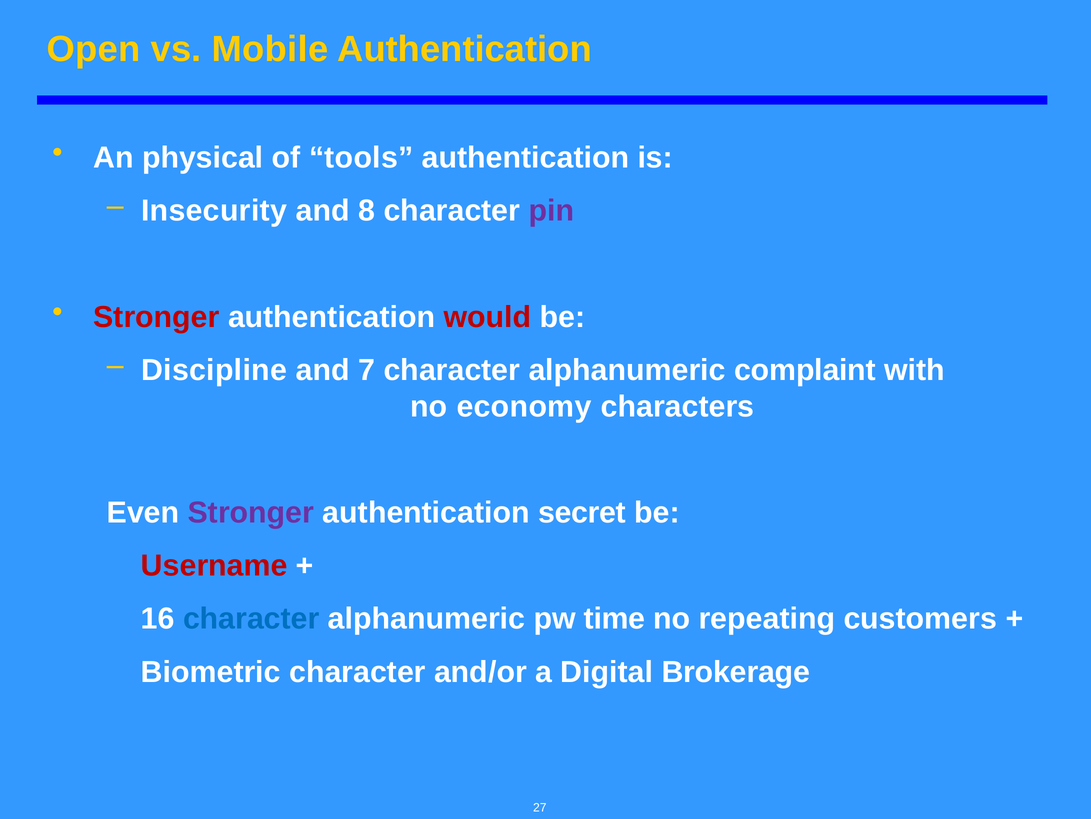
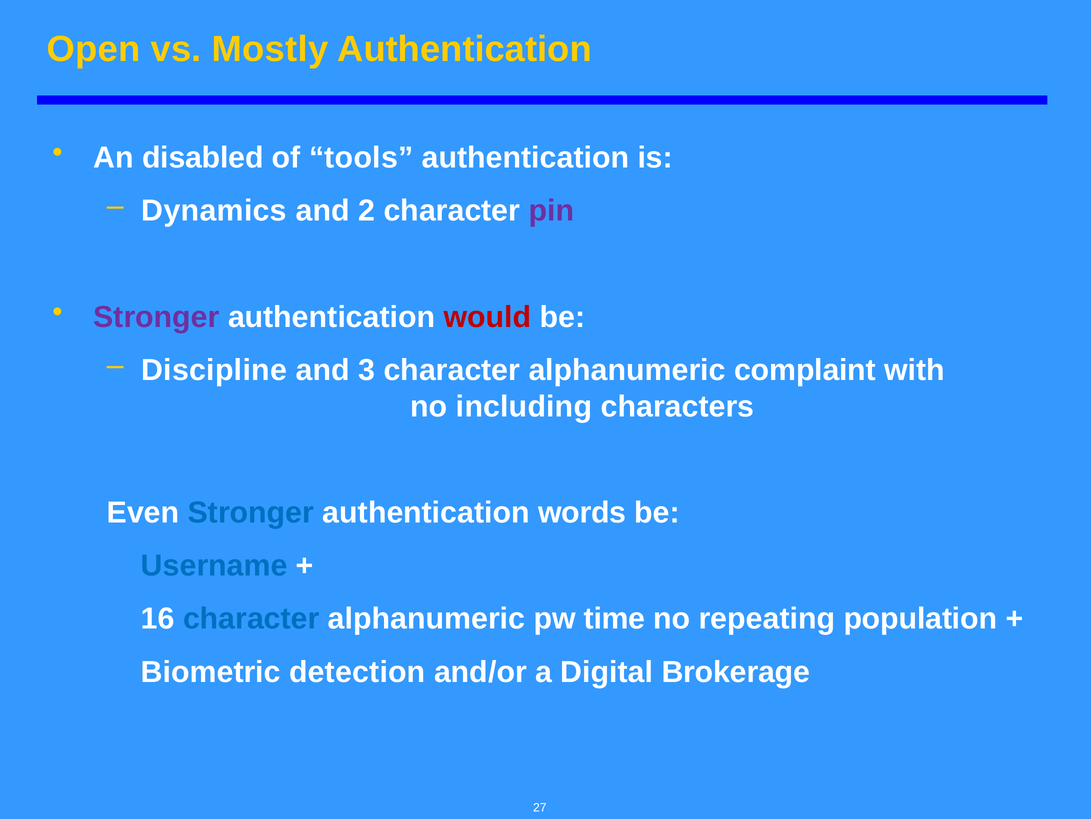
Mobile: Mobile -> Mostly (270, 49)
physical: physical -> disabled (203, 158)
Insecurity: Insecurity -> Dynamics (214, 211)
8: 8 -> 2 (367, 211)
Stronger colour: red -> purple (156, 317)
7: 7 -> 3 (367, 370)
economy: economy -> including (524, 406)
Stronger colour: purple -> blue (251, 512)
secret: secret -> words (582, 512)
Username colour: red -> blue (214, 565)
customers: customers -> population (920, 618)
Biometric character: character -> detection (357, 671)
